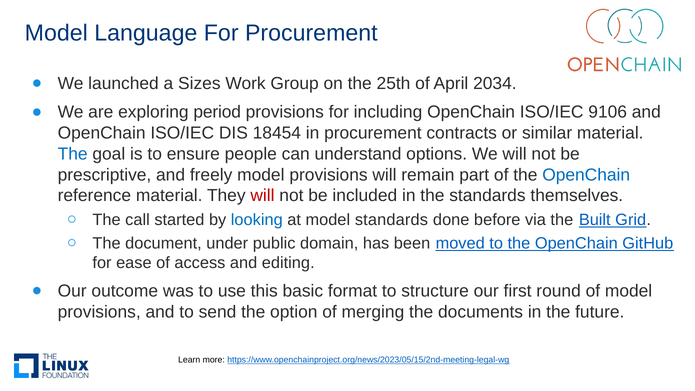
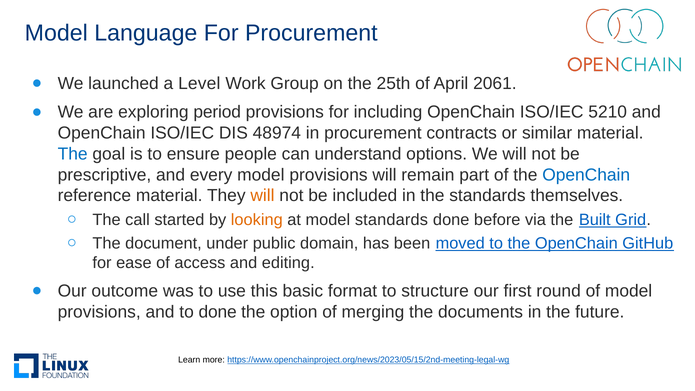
Sizes: Sizes -> Level (199, 84)
2034: 2034 -> 2061 (495, 84)
9106: 9106 -> 5210 (608, 112)
18454: 18454 -> 48974 (277, 133)
freely: freely -> every (211, 175)
will colour: red -> orange (262, 196)
looking colour: blue -> orange (257, 220)
to send: send -> done (218, 312)
